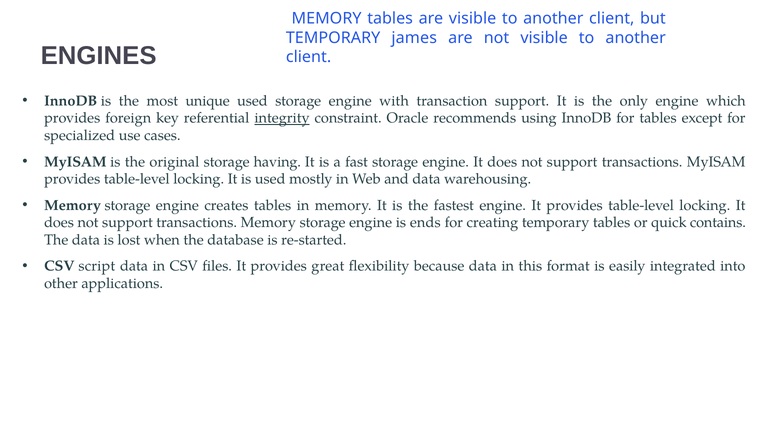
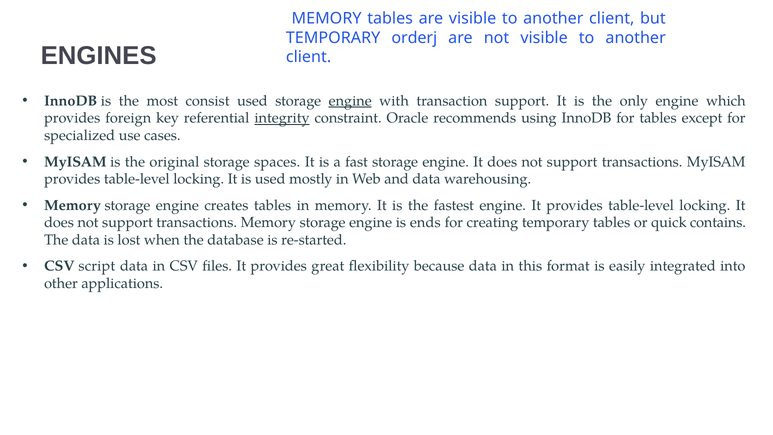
james: james -> orderj (414, 38)
unique: unique -> consist (208, 101)
engine underline: none -> present (350, 101)
having: having -> spaces (277, 162)
